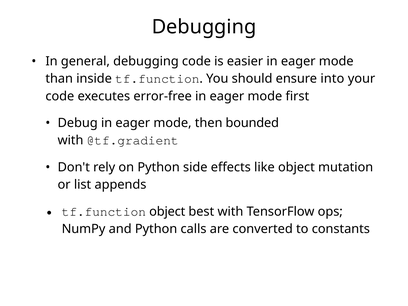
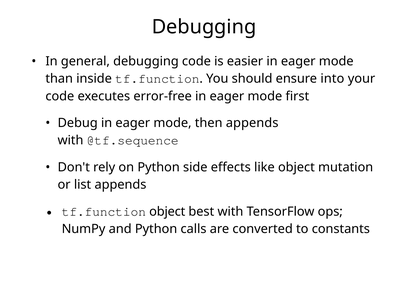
then bounded: bounded -> appends (252, 123)
@tf.gradient: @tf.gradient -> @tf.sequence (133, 140)
